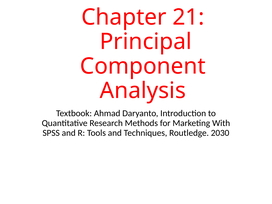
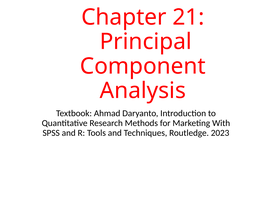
2030: 2030 -> 2023 (220, 133)
